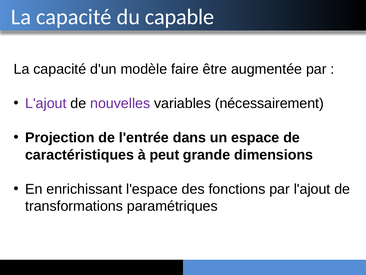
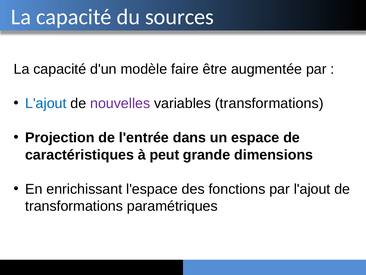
capable: capable -> sources (180, 17)
L'ajout colour: purple -> blue (46, 103)
variables nécessairement: nécessairement -> transformations (269, 103)
